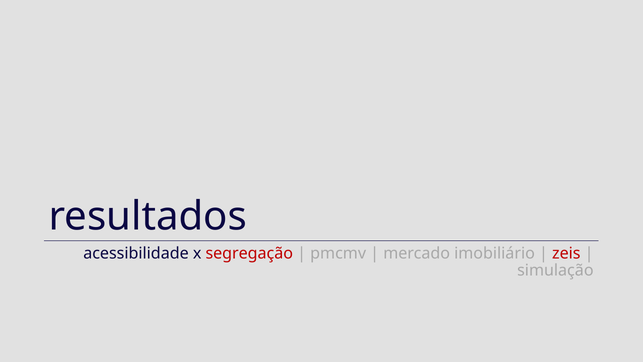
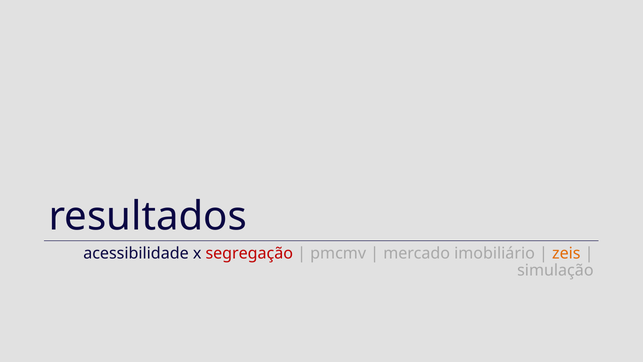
zeis colour: red -> orange (566, 253)
